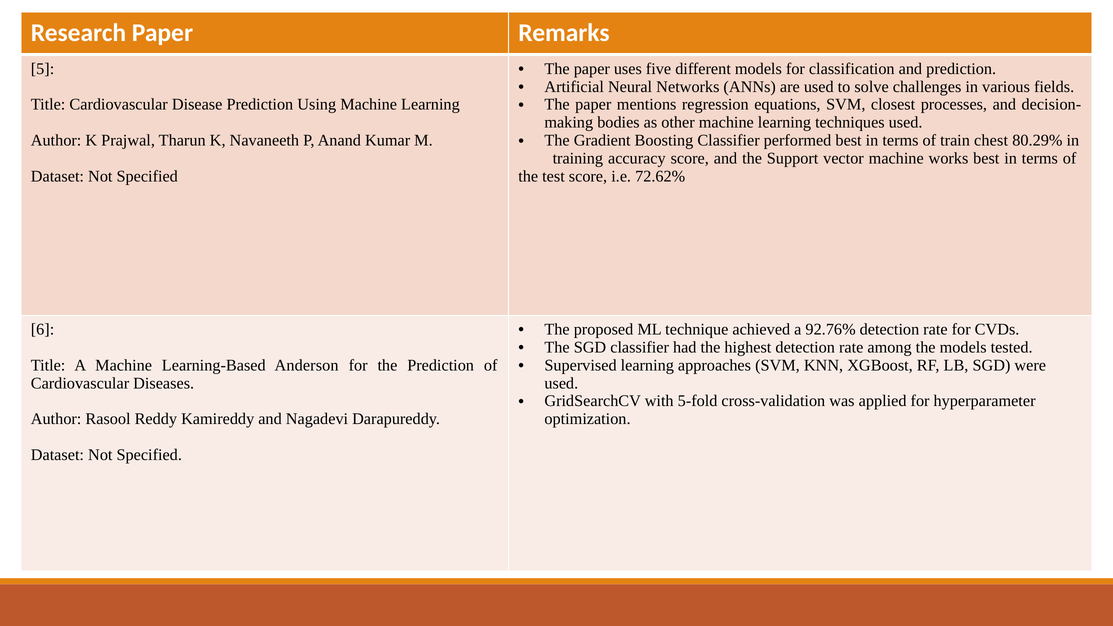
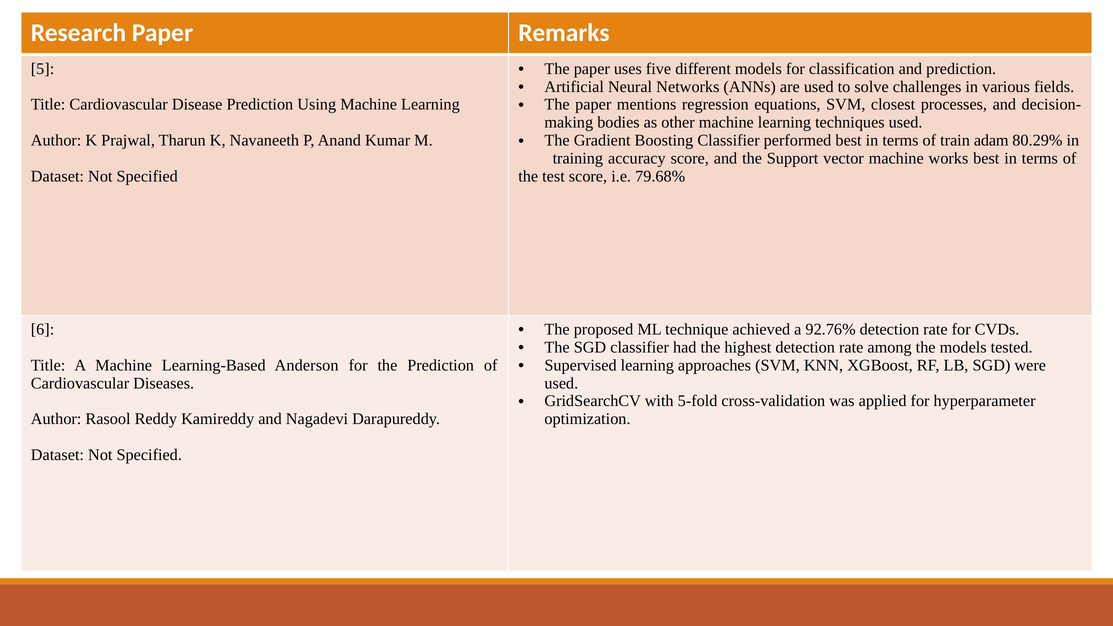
chest: chest -> adam (991, 140)
72.62%: 72.62% -> 79.68% (660, 176)
